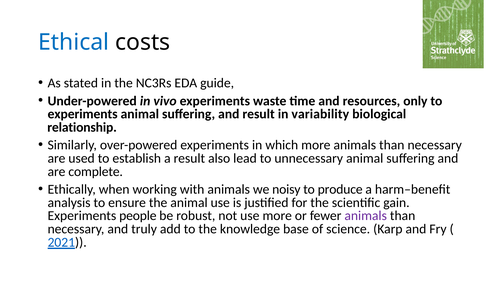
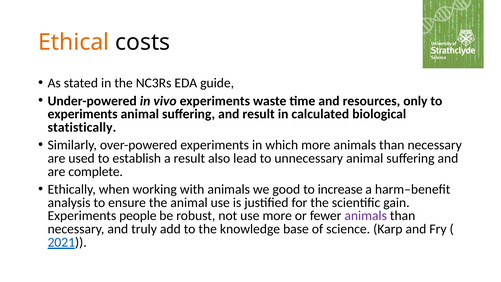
Ethical colour: blue -> orange (74, 42)
variability: variability -> calculated (320, 114)
relationship: relationship -> statistically (82, 127)
noisy: noisy -> good (286, 189)
produce: produce -> increase (340, 189)
